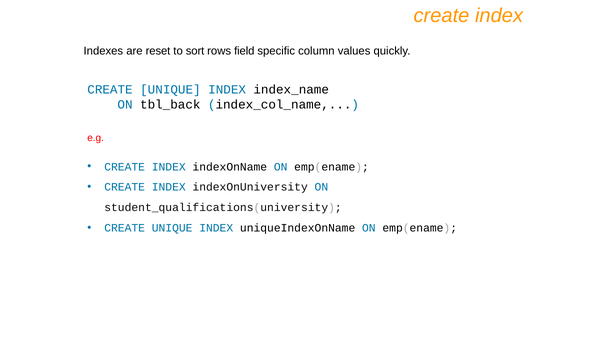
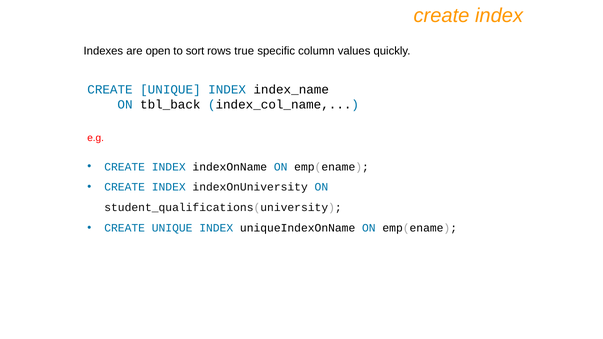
reset: reset -> open (158, 51)
field: field -> true (244, 51)
